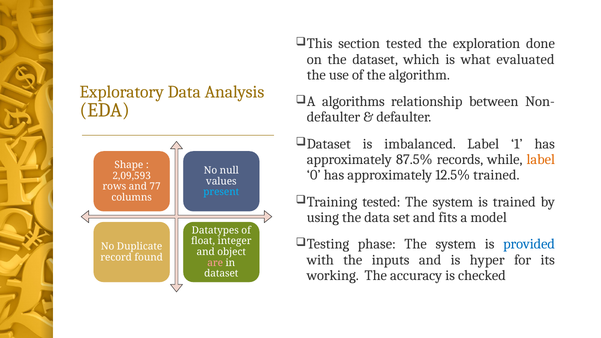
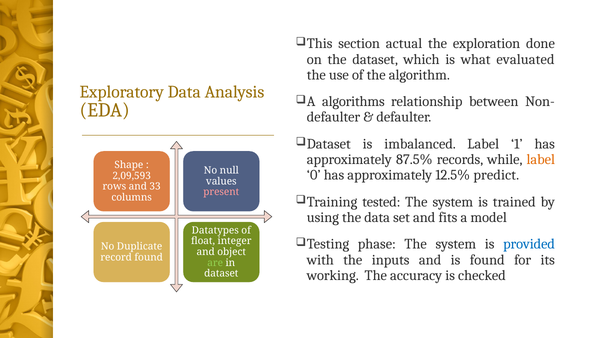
section tested: tested -> actual (404, 44)
12.5% trained: trained -> predict (496, 175)
77: 77 -> 33 (155, 187)
present colour: light blue -> pink (221, 192)
is hyper: hyper -> found (487, 260)
are colour: pink -> light green (215, 263)
